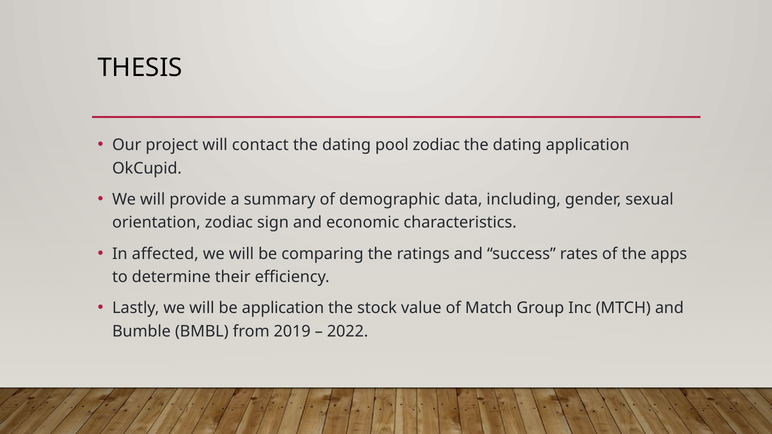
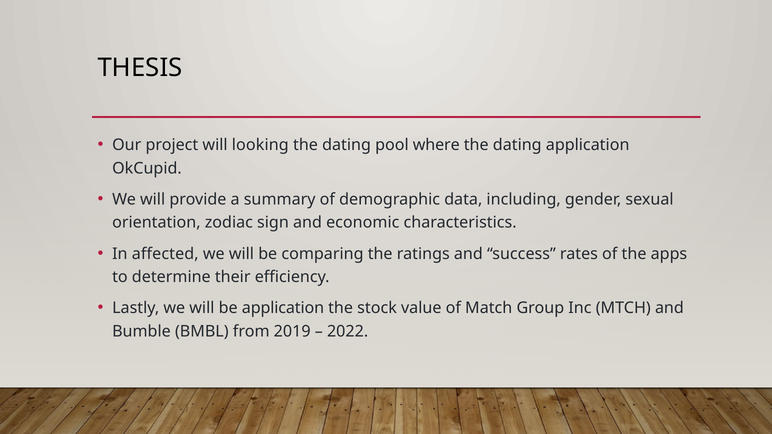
contact: contact -> looking (260, 145)
pool zodiac: zodiac -> where (436, 145)
